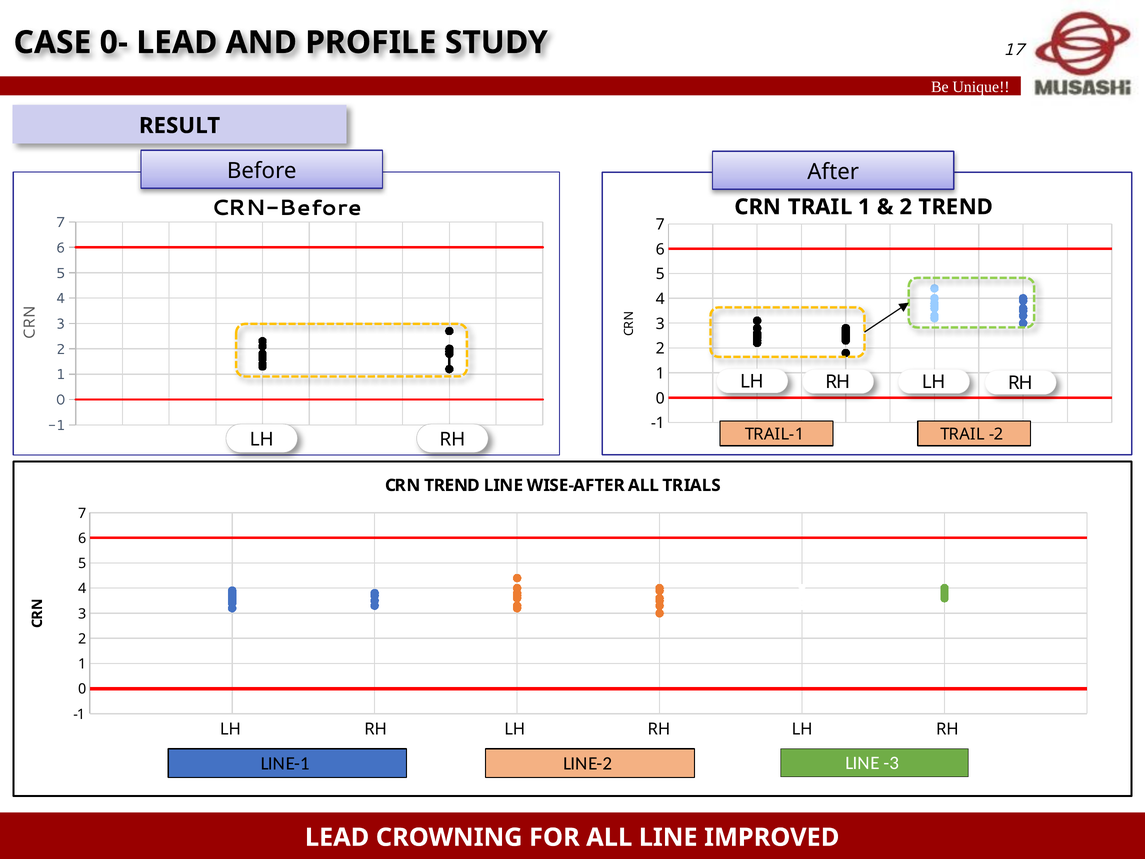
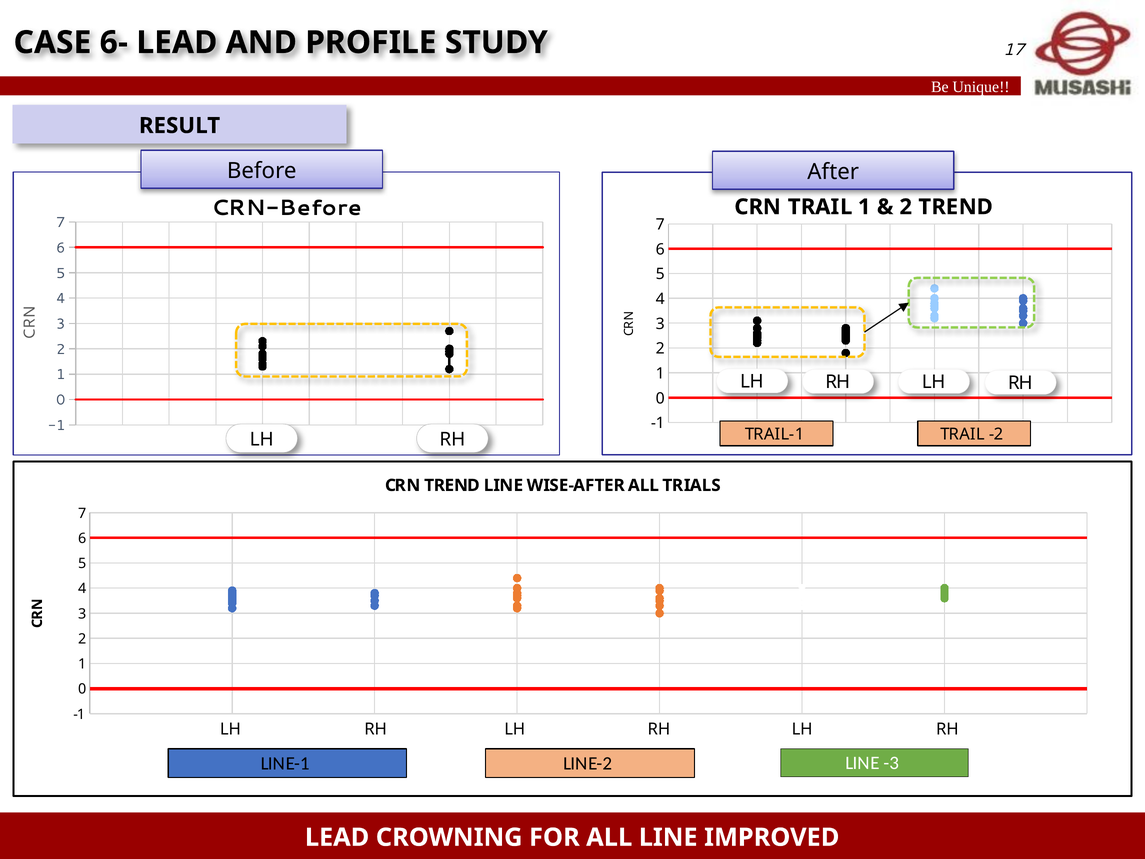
0-: 0- -> 6- (114, 43)
